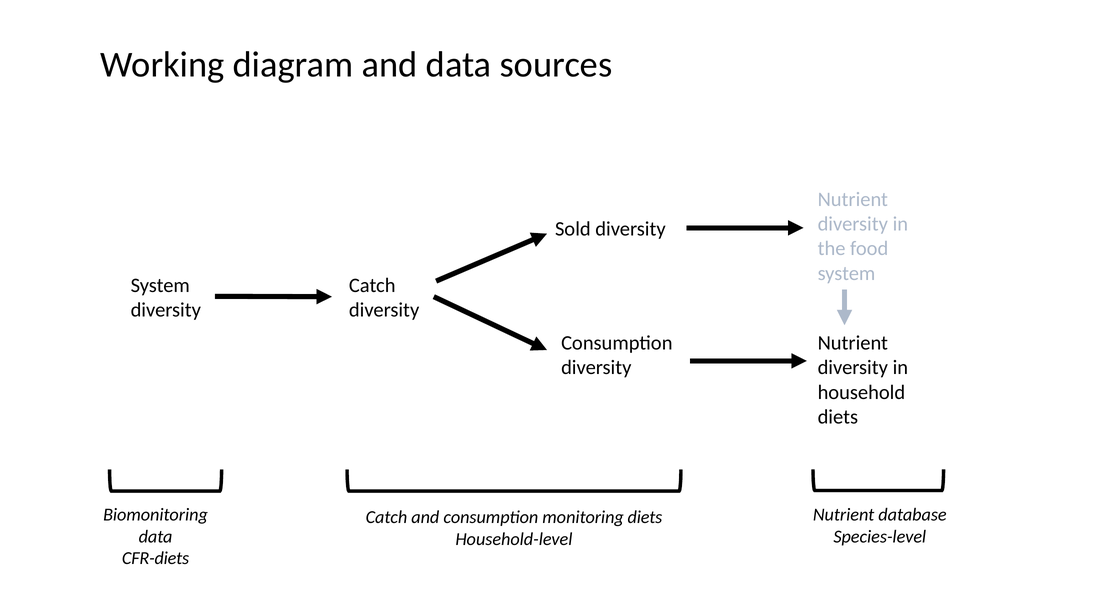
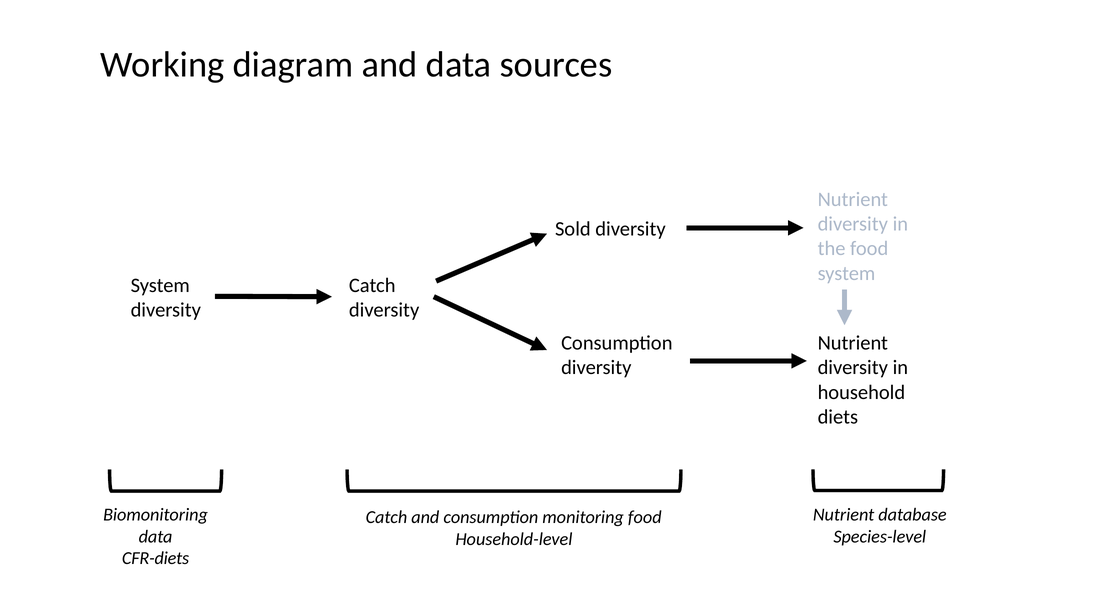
monitoring diets: diets -> food (645, 517)
